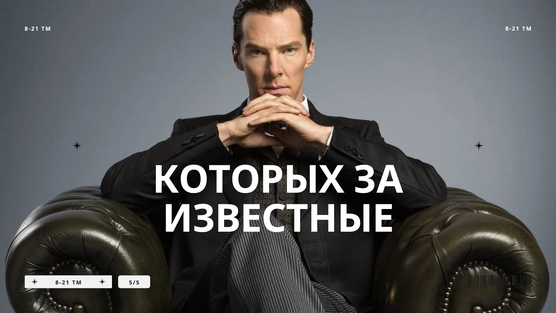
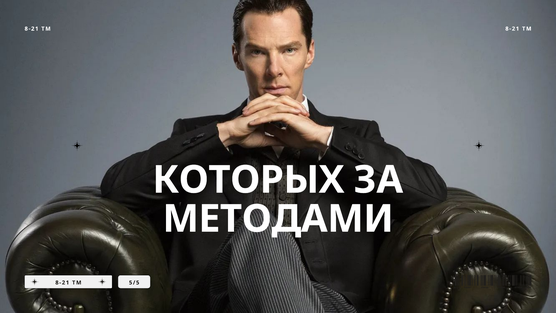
ИЗВЕСТНЫЕ: ИЗВЕСТНЫЕ -> МЕТОДАМИ (278, 219)
